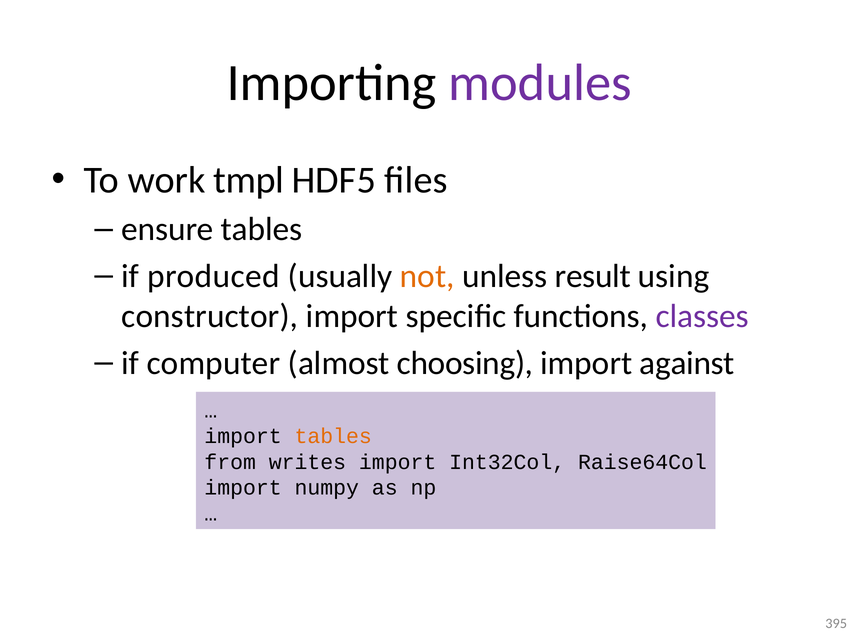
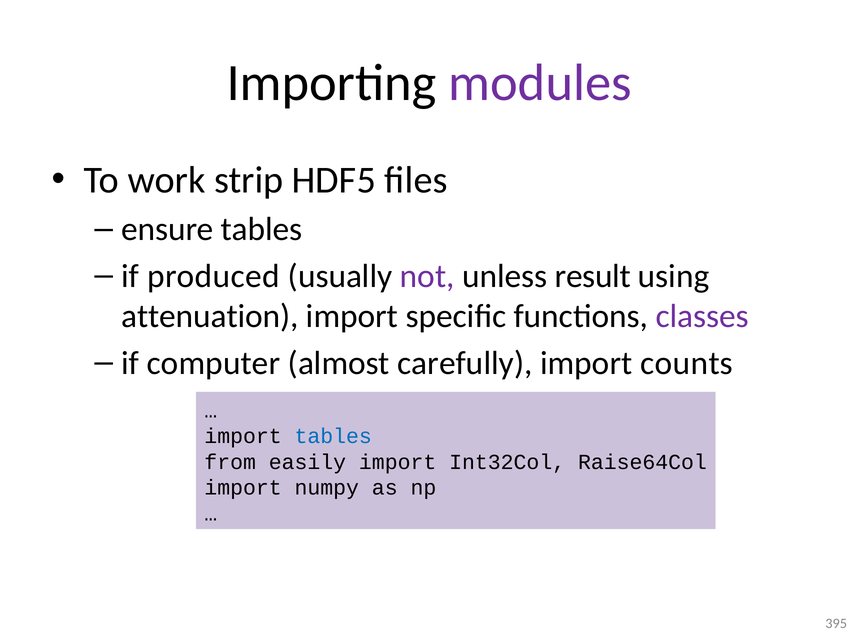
tmpl: tmpl -> strip (249, 180)
not colour: orange -> purple (427, 276)
constructor: constructor -> attenuation (210, 316)
choosing: choosing -> carefully (465, 363)
against: against -> counts (687, 363)
tables colour: orange -> blue (333, 436)
writes: writes -> easily (307, 462)
